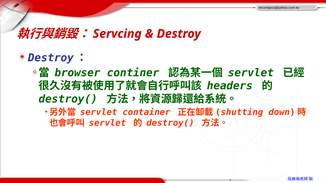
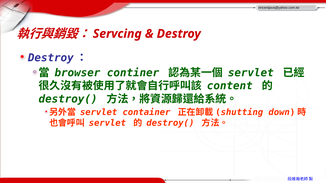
headers: headers -> content (230, 86)
